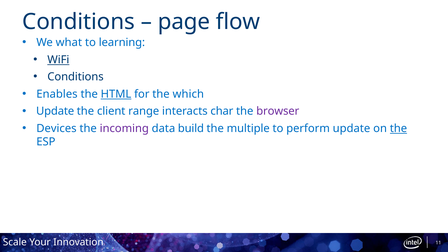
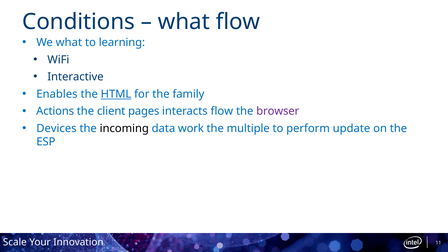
page: page -> what (184, 22)
WiFi underline: present -> none (58, 60)
Conditions: Conditions -> Interactive (75, 77)
which: which -> family (188, 94)
Update: Update -> Actions (55, 111)
range: range -> pages (144, 111)
interacts char: char -> flow (222, 111)
incoming colour: purple -> black (124, 128)
build: build -> work (191, 128)
the underline: present -> none (398, 128)
